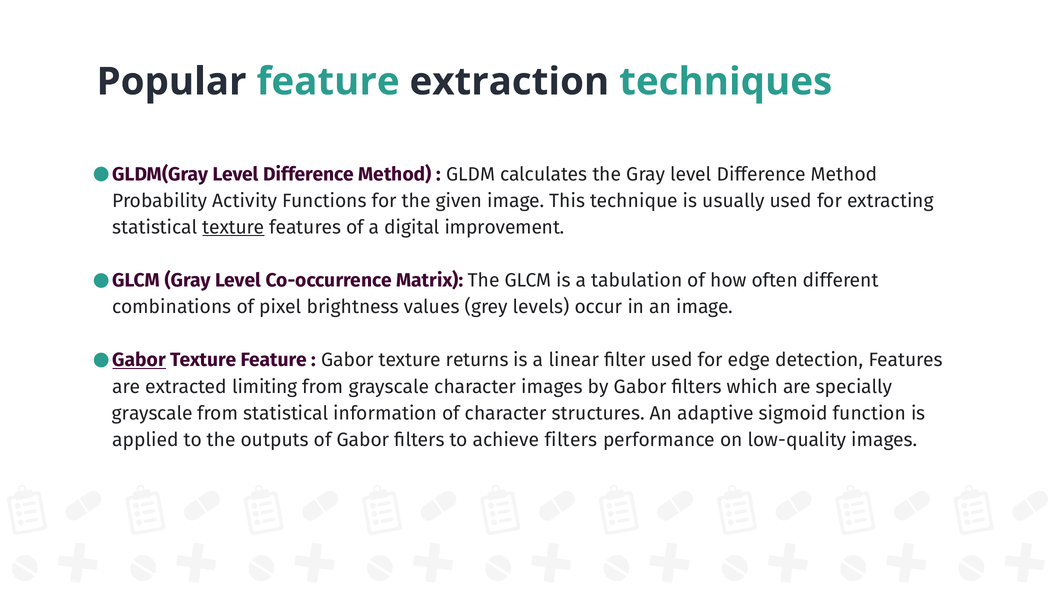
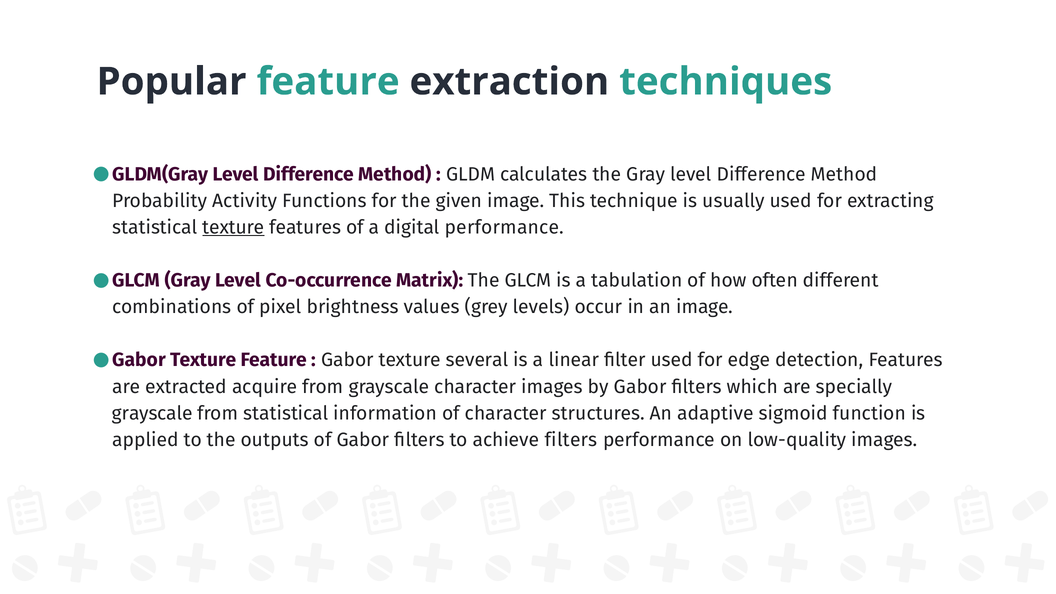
digital improvement: improvement -> performance (504, 227)
Gabor underline: present -> none (139, 360)
returns: returns -> several (477, 360)
limiting: limiting -> acquire (265, 387)
